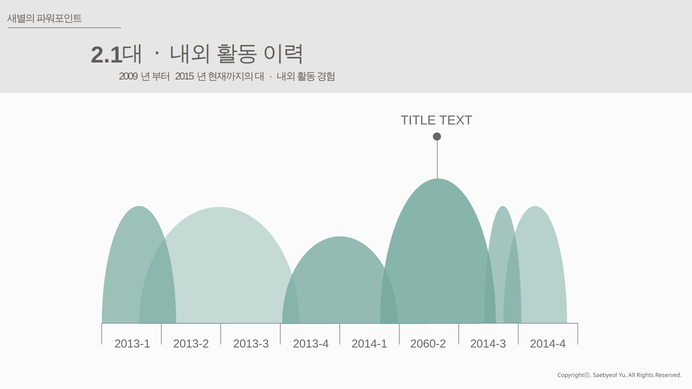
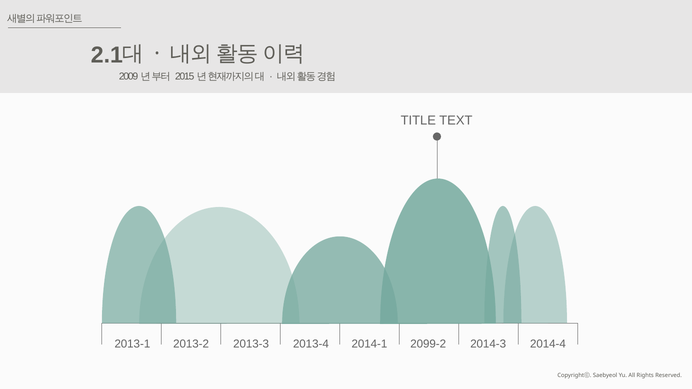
2060-2: 2060-2 -> 2099-2 (428, 344)
